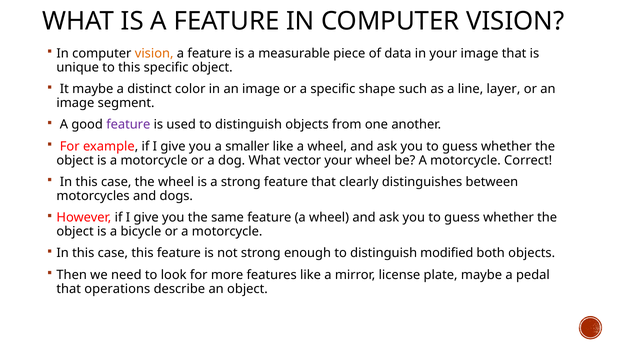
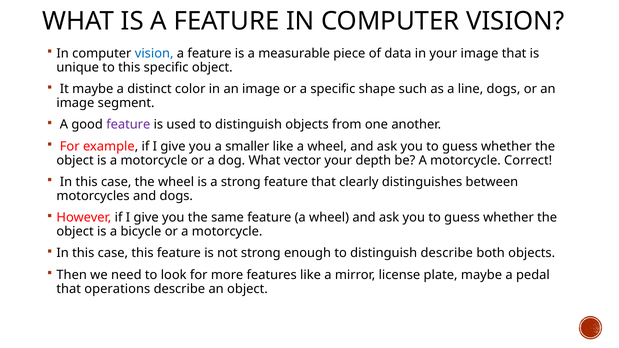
vision colour: orange -> blue (154, 54)
line layer: layer -> dogs (503, 89)
your wheel: wheel -> depth (373, 160)
distinguish modified: modified -> describe (447, 253)
